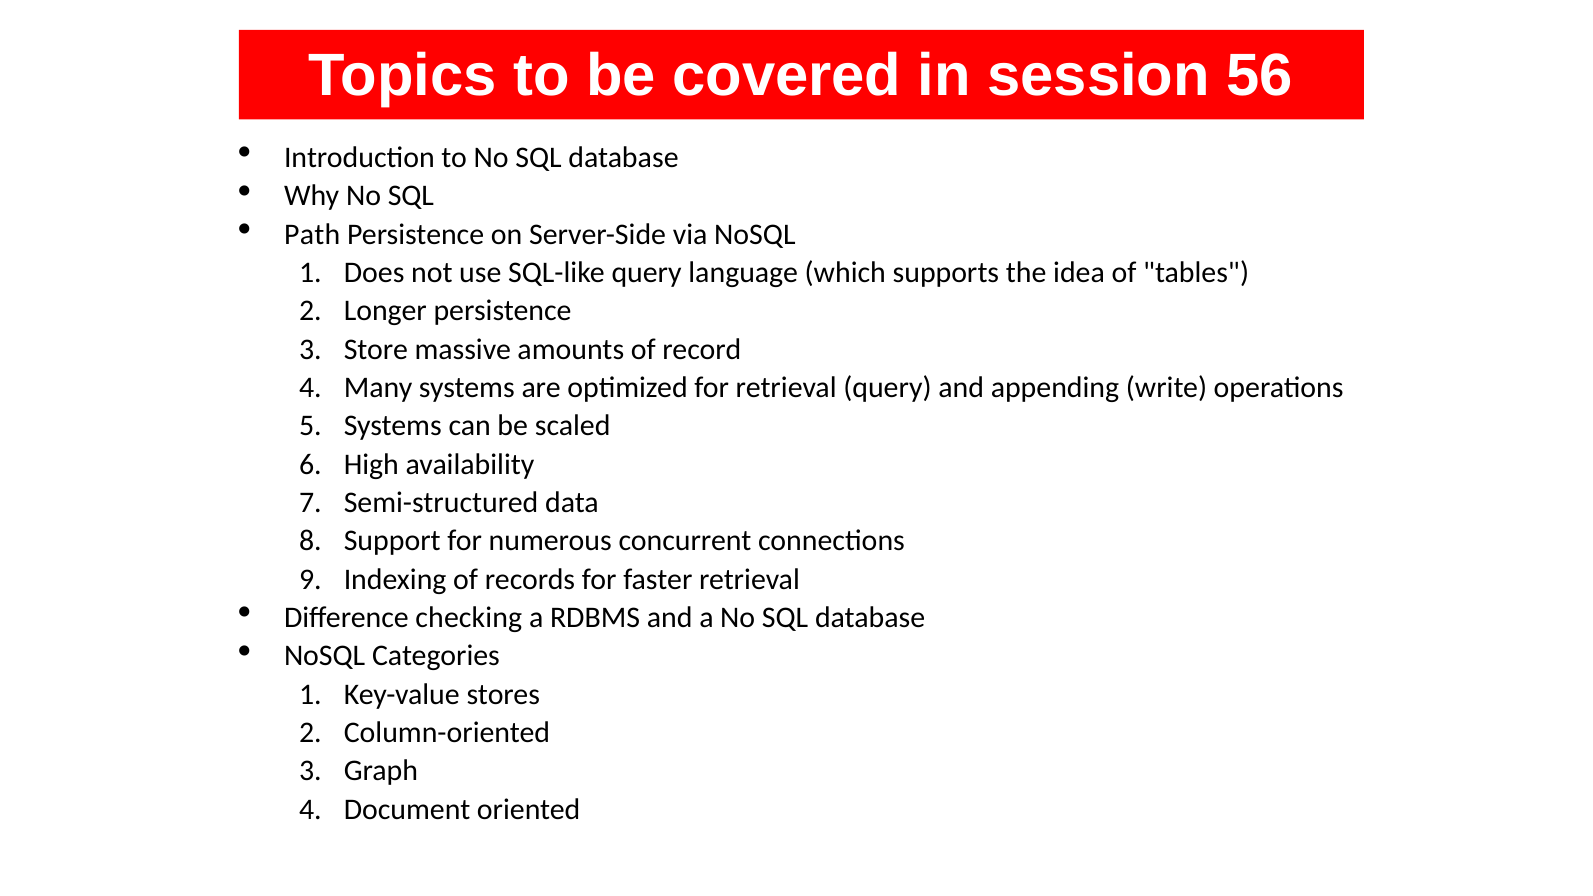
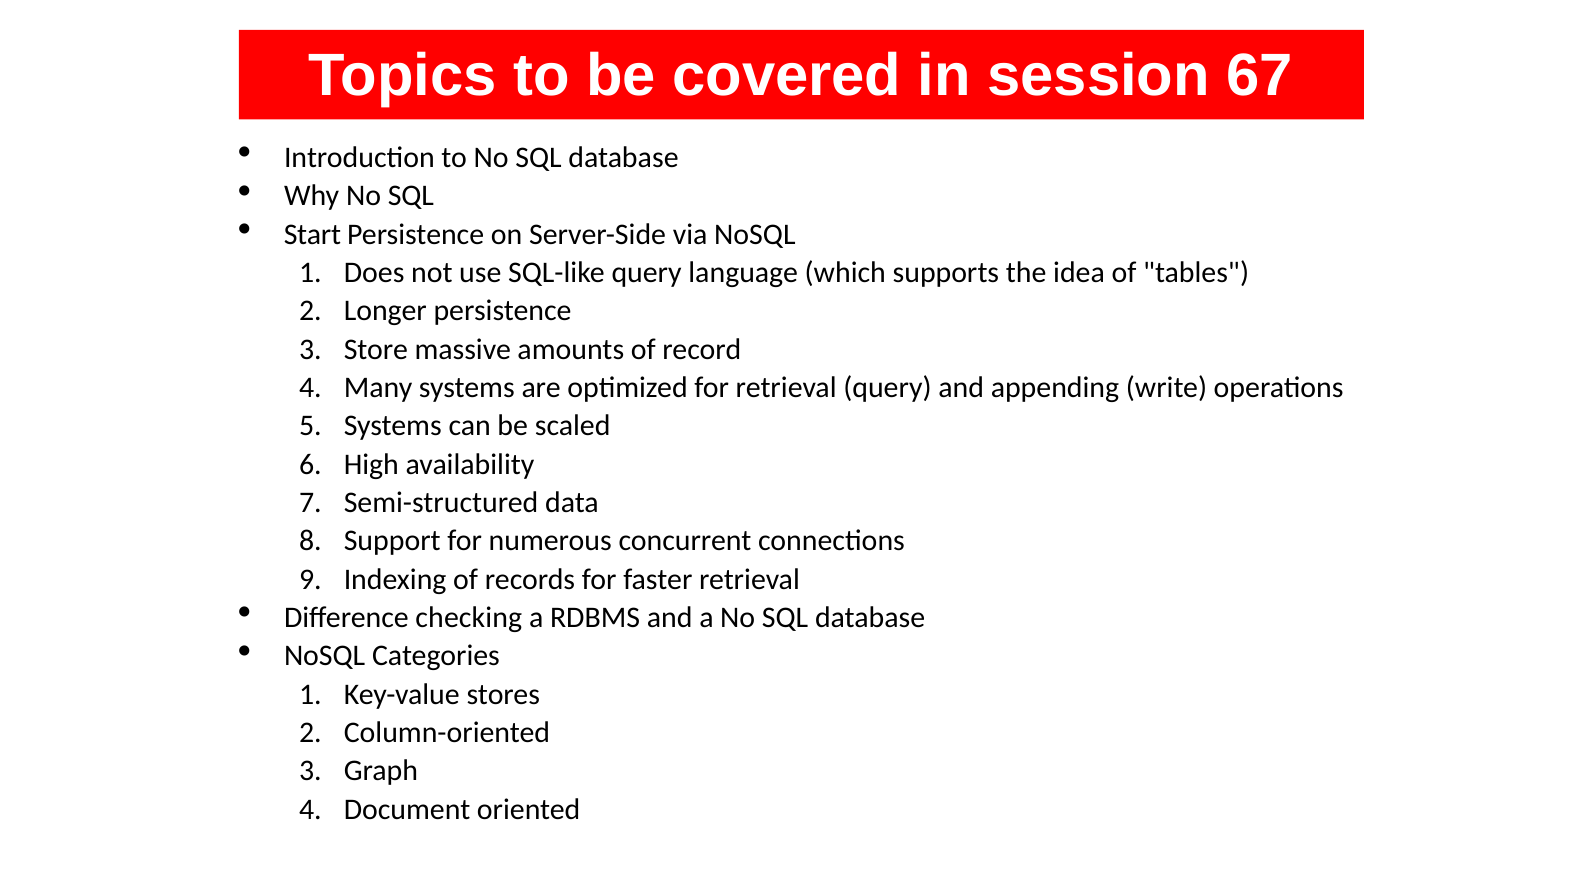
56: 56 -> 67 (1260, 76)
Path: Path -> Start (312, 234)
